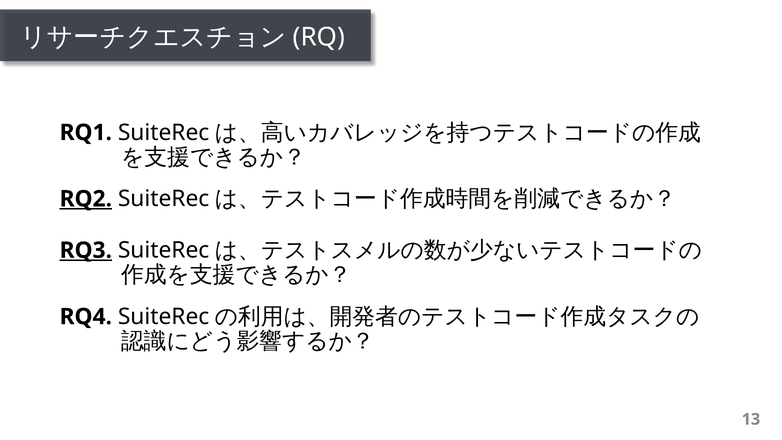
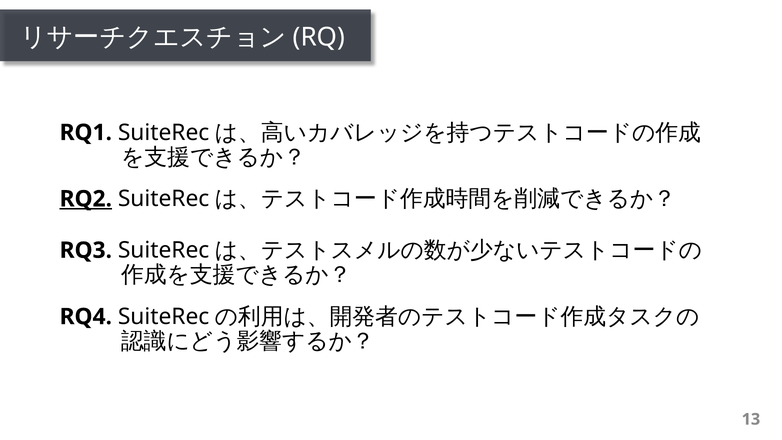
RQ3 underline: present -> none (86, 250)
